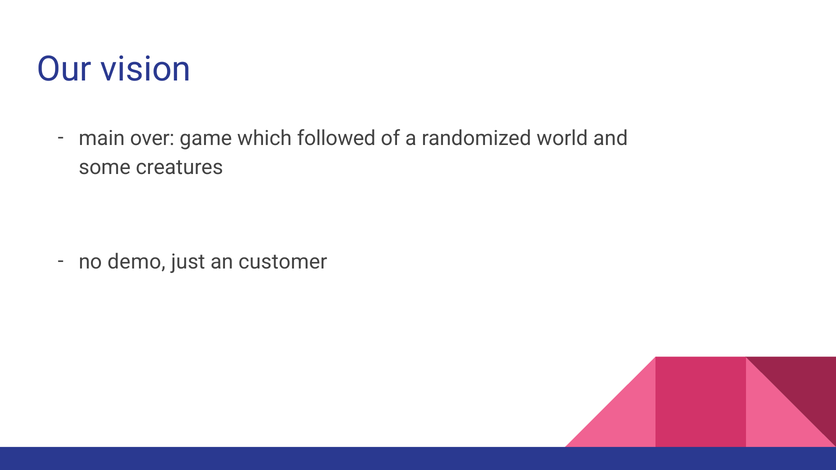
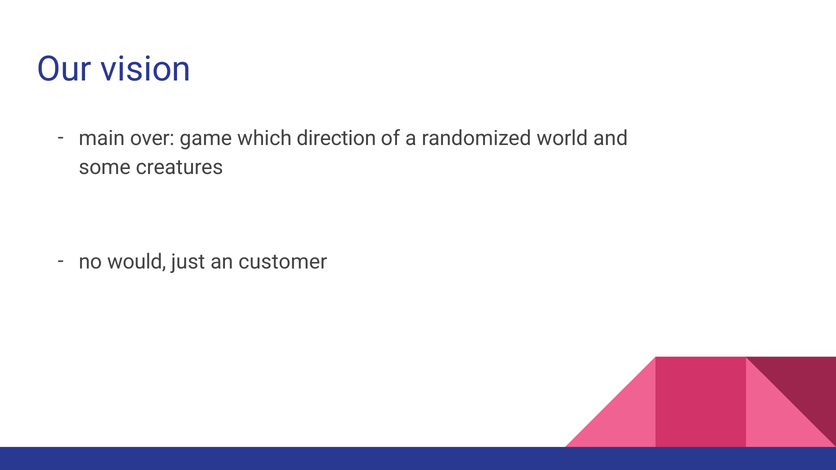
followed: followed -> direction (336, 139)
demo: demo -> would (137, 262)
